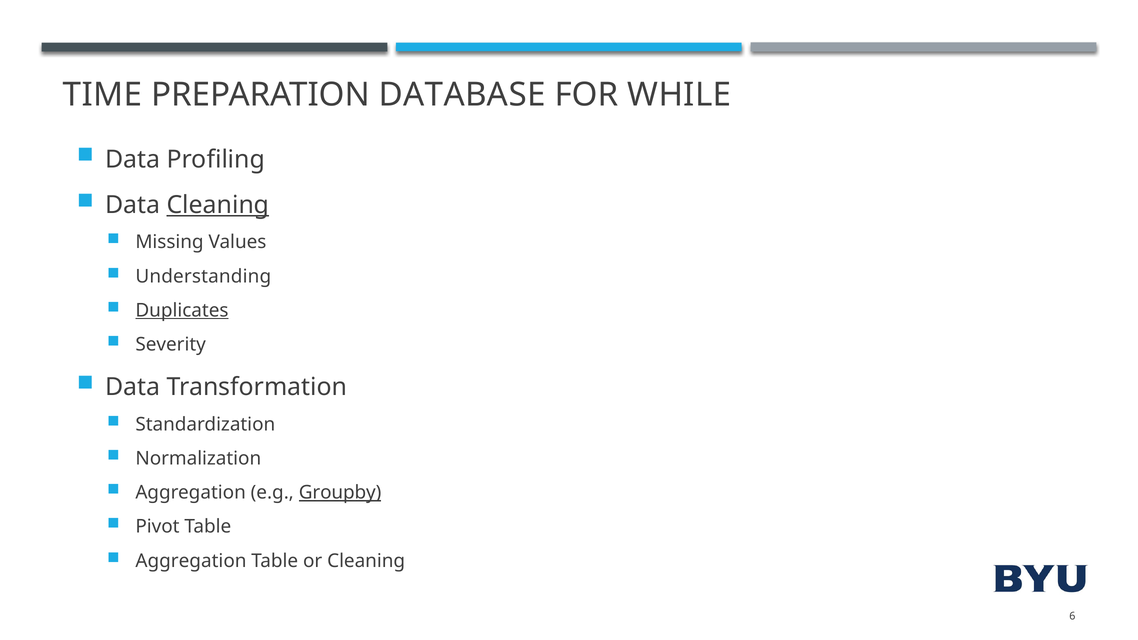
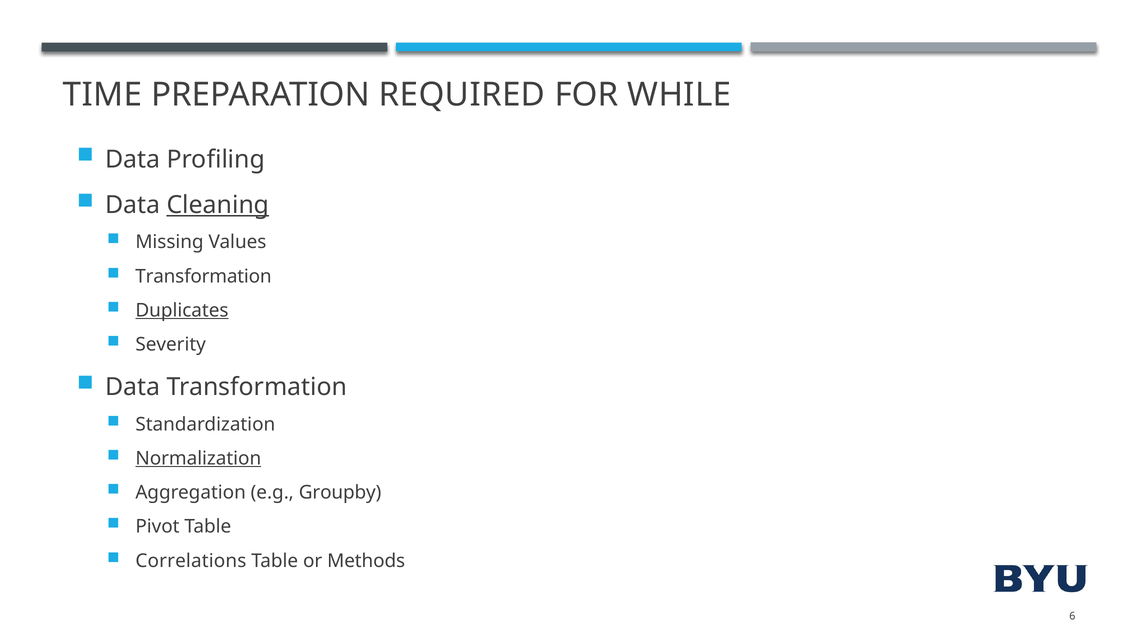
DATABASE: DATABASE -> REQUIRED (462, 95)
Understanding: Understanding -> Transformation (203, 276)
Normalization underline: none -> present (198, 459)
Groupby underline: present -> none (340, 493)
Aggregation: Aggregation -> Correlations (191, 561)
or Cleaning: Cleaning -> Methods (366, 561)
